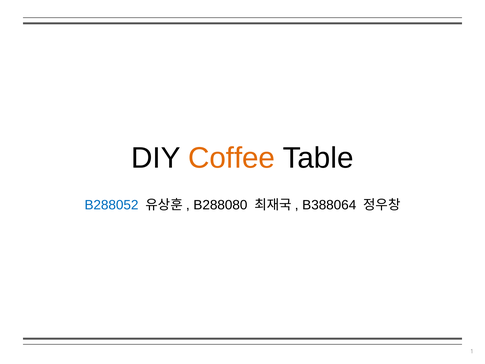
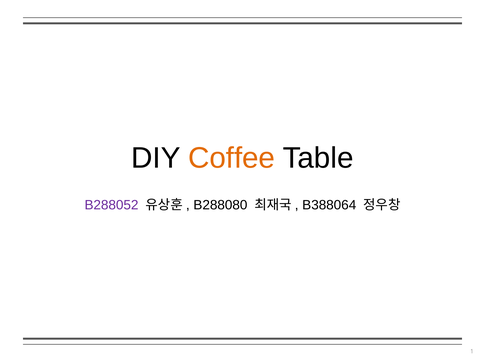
B288052 colour: blue -> purple (111, 205)
